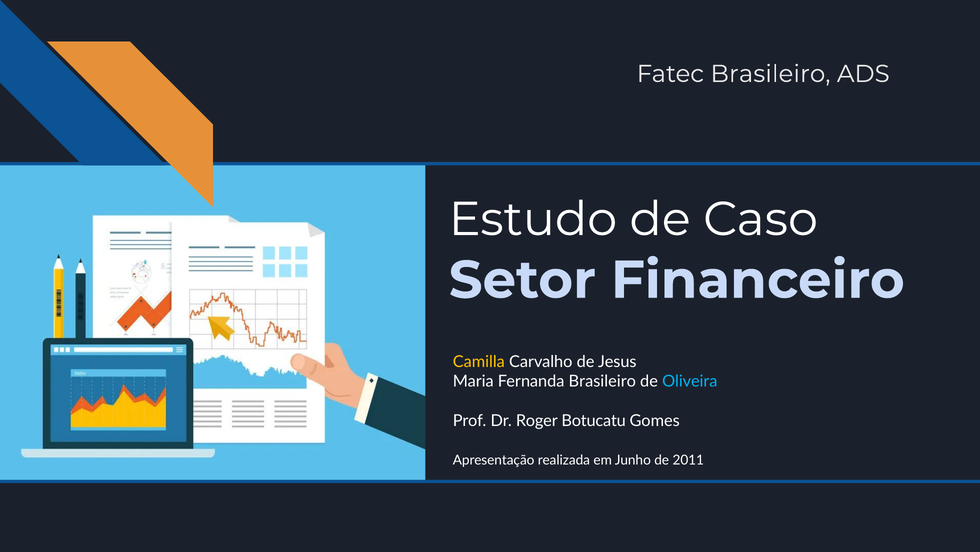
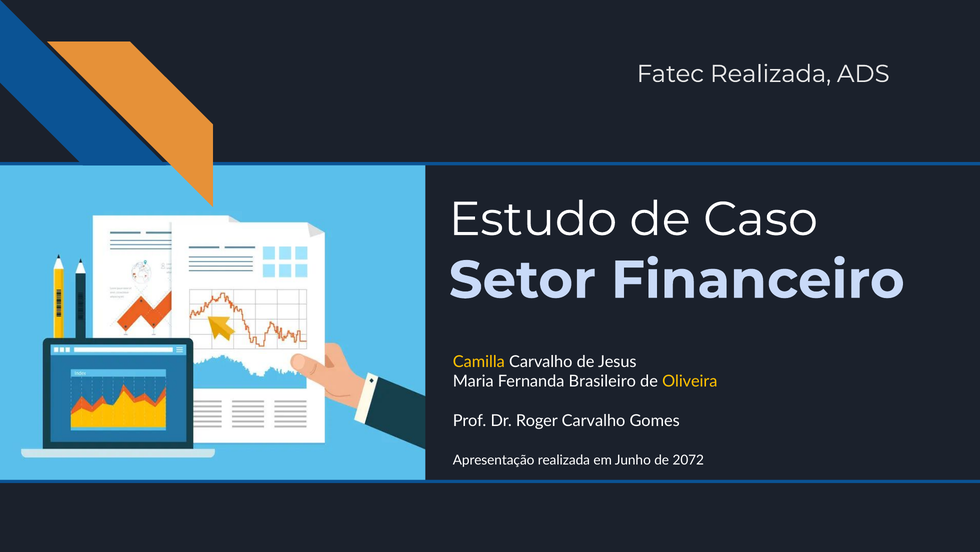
Fatec Brasileiro: Brasileiro -> Realizada (771, 74)
Oliveira colour: light blue -> yellow (690, 381)
Roger Botucatu: Botucatu -> Carvalho (594, 420)
2011: 2011 -> 2072 (688, 460)
